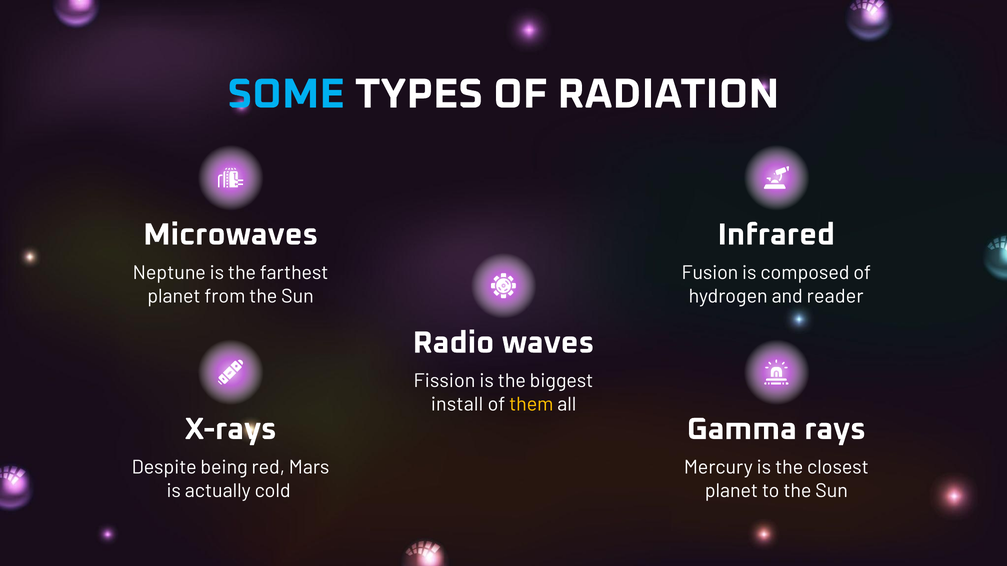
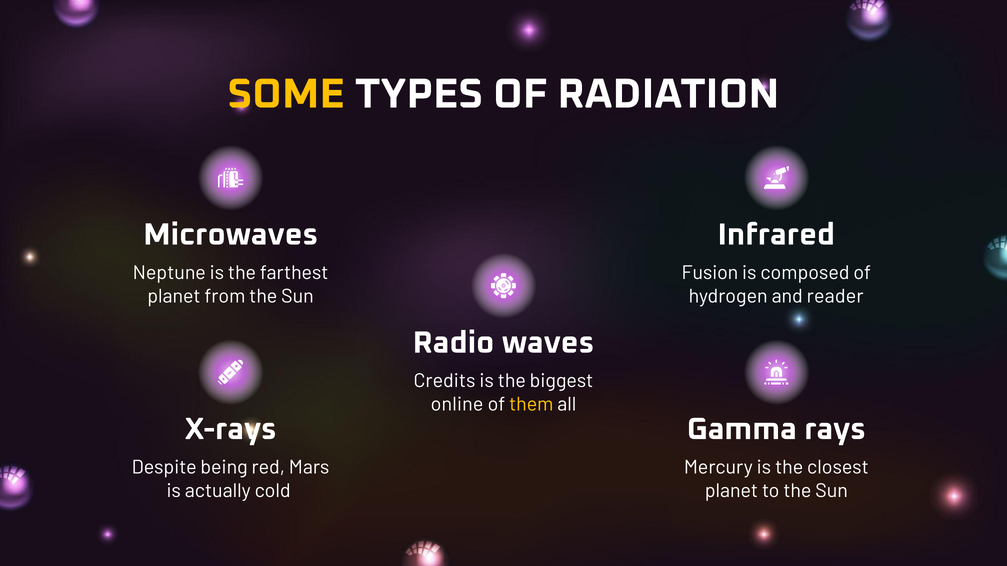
SOME colour: light blue -> yellow (286, 94)
Fission: Fission -> Credits (445, 381)
install: install -> online (457, 405)
